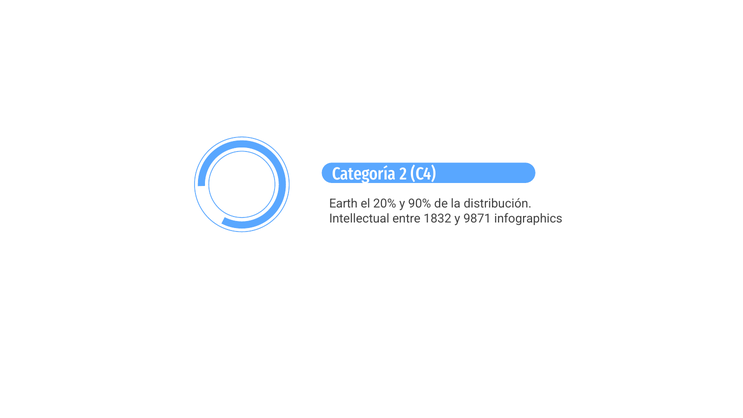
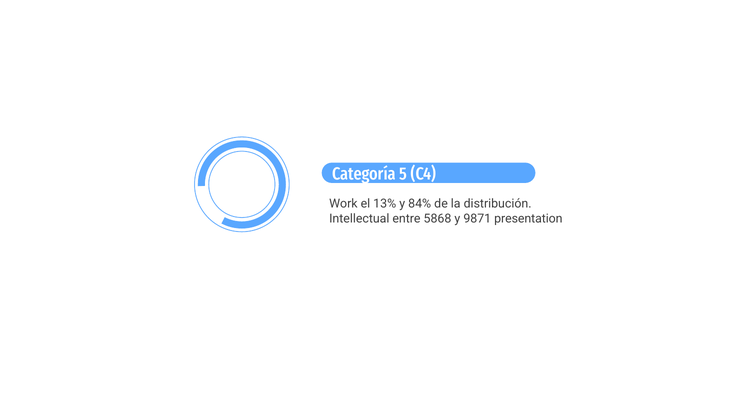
2: 2 -> 5 (403, 174)
Earth: Earth -> Work (343, 204)
20%: 20% -> 13% (385, 204)
90%: 90% -> 84% (420, 204)
1832: 1832 -> 5868 (437, 219)
infographics: infographics -> presentation (528, 219)
